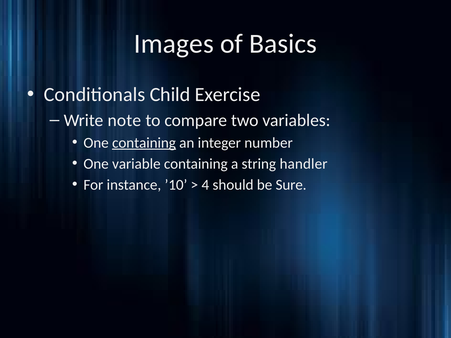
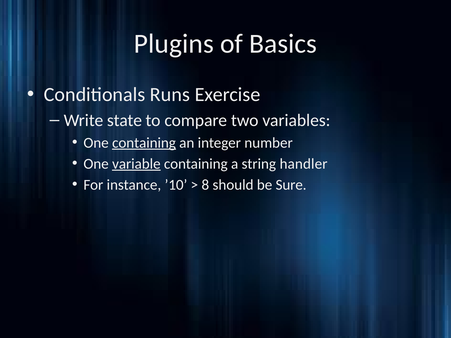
Images: Images -> Plugins (174, 44)
Child: Child -> Runs (170, 95)
note: note -> state (124, 121)
variable underline: none -> present (136, 164)
4: 4 -> 8 (205, 185)
